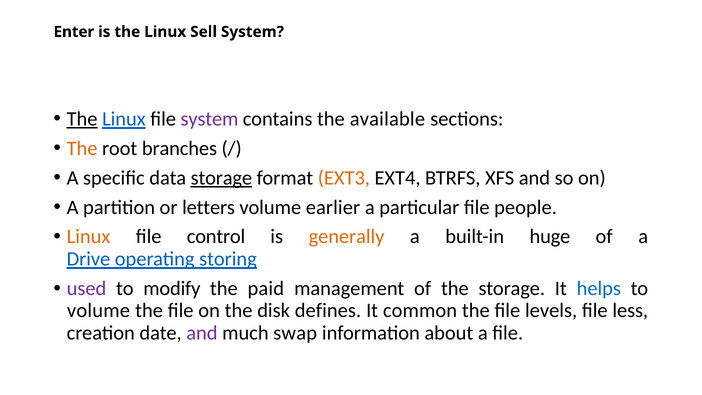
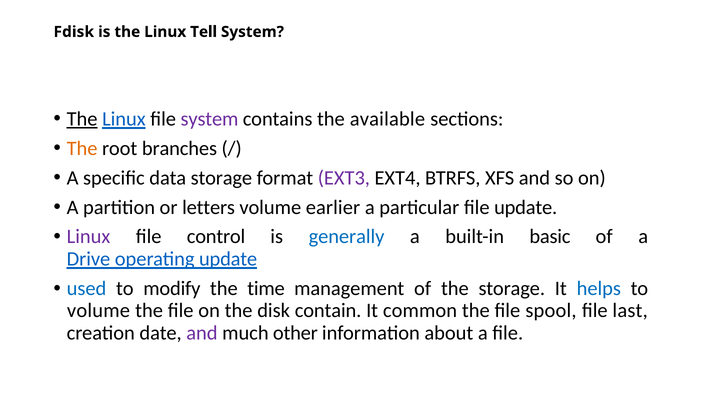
Enter: Enter -> Fdisk (74, 32)
Sell: Sell -> Tell (204, 32)
storage underline: present -> none (221, 178)
EXT3 colour: orange -> purple (344, 178)
file people: people -> update (526, 207)
Linux colour: orange -> purple (88, 237)
generally colour: orange -> blue (347, 237)
huge: huge -> basic (550, 237)
operating storing: storing -> update (228, 259)
used colour: purple -> blue (87, 289)
paid: paid -> time (266, 289)
defines: defines -> contain (328, 311)
levels: levels -> spool (551, 311)
less: less -> last (630, 311)
swap: swap -> other (295, 333)
